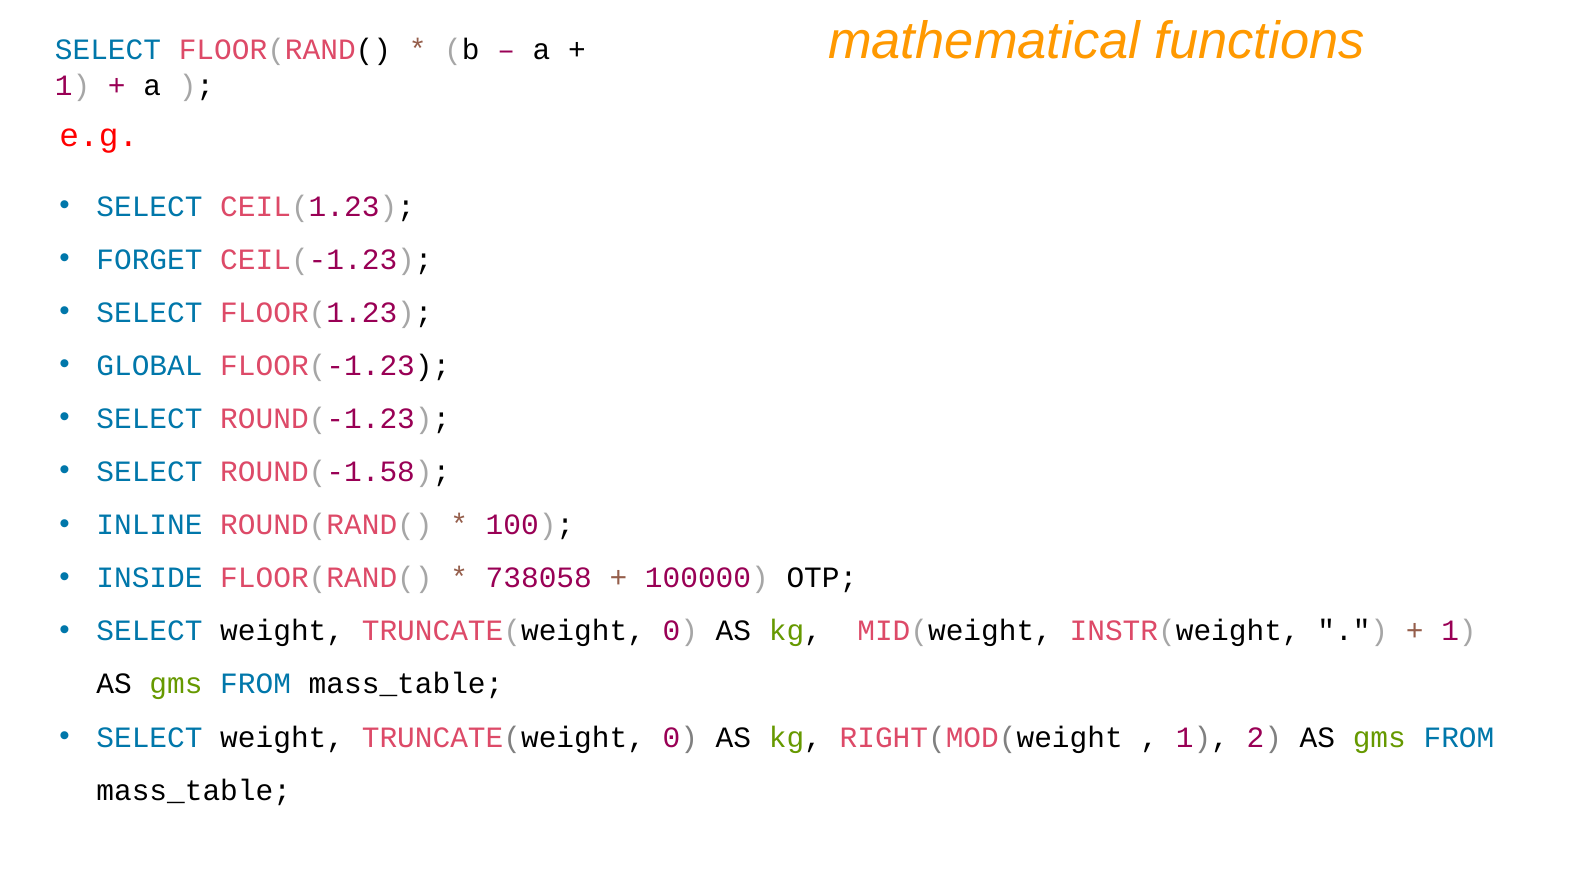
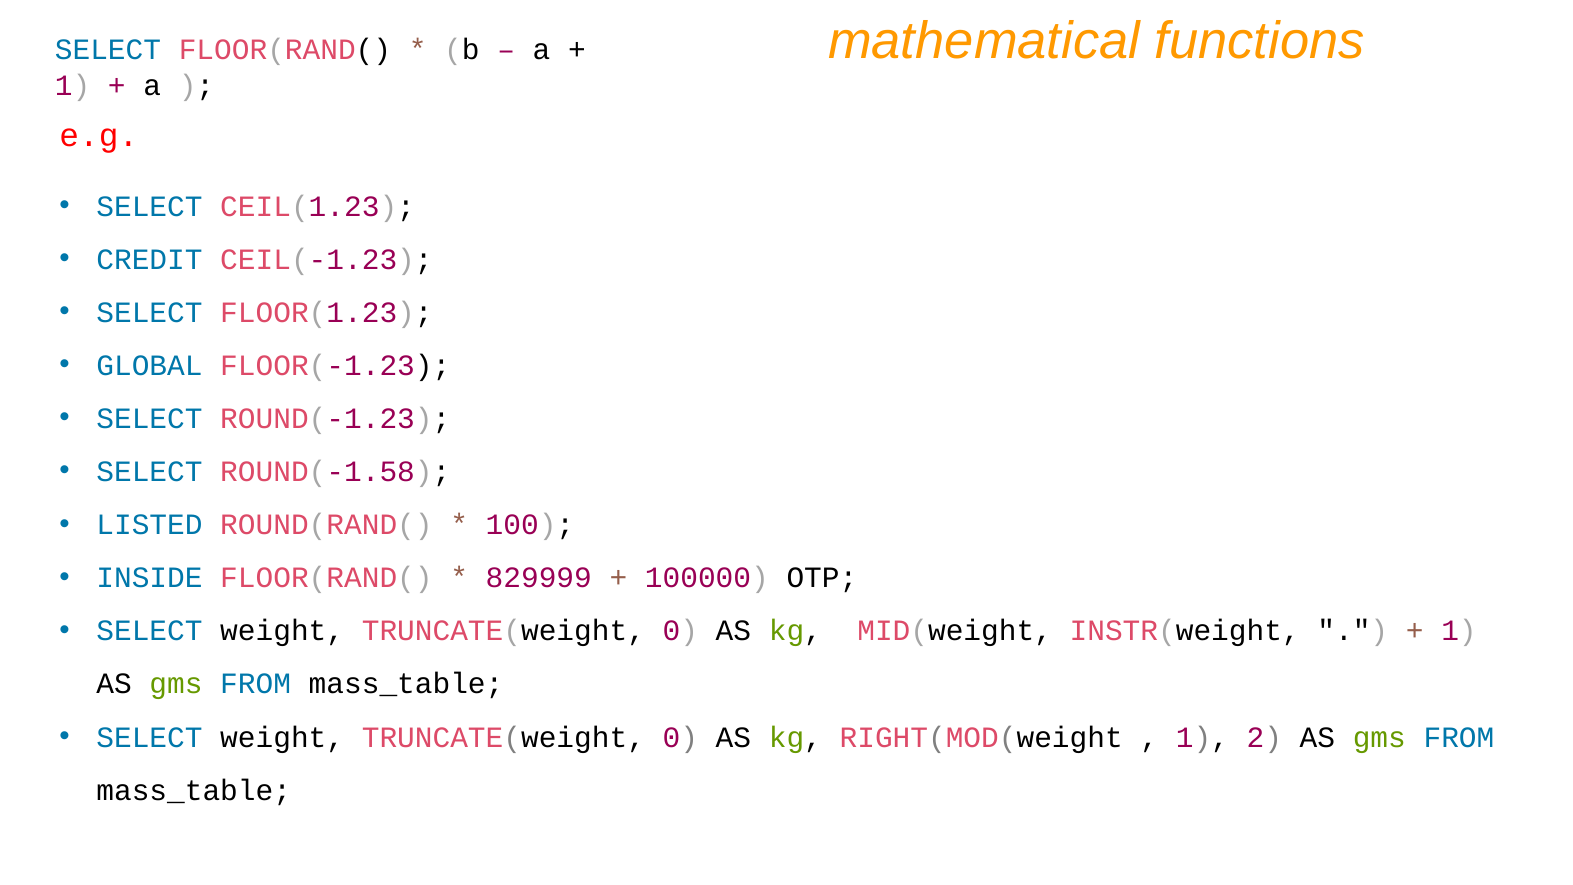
FORGET: FORGET -> CREDIT (149, 259)
INLINE: INLINE -> LISTED (149, 525)
738058: 738058 -> 829999 (539, 578)
